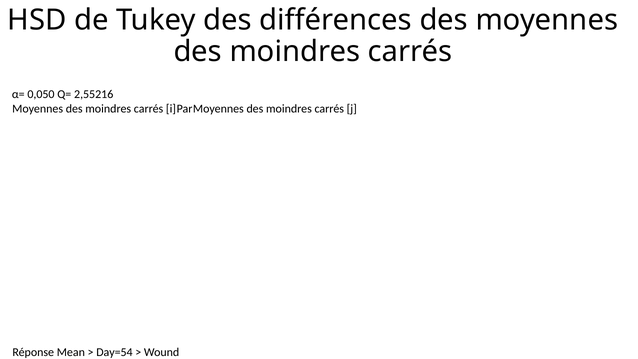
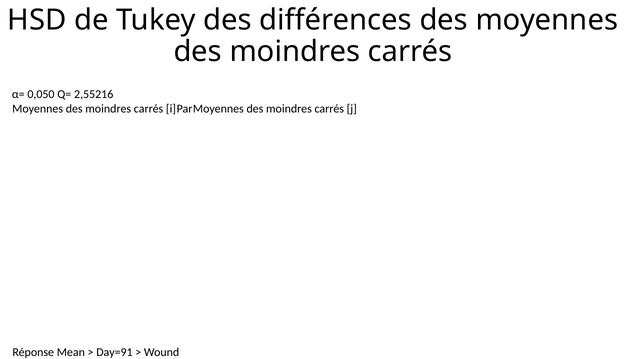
Day=54: Day=54 -> Day=91 (114, 352)
